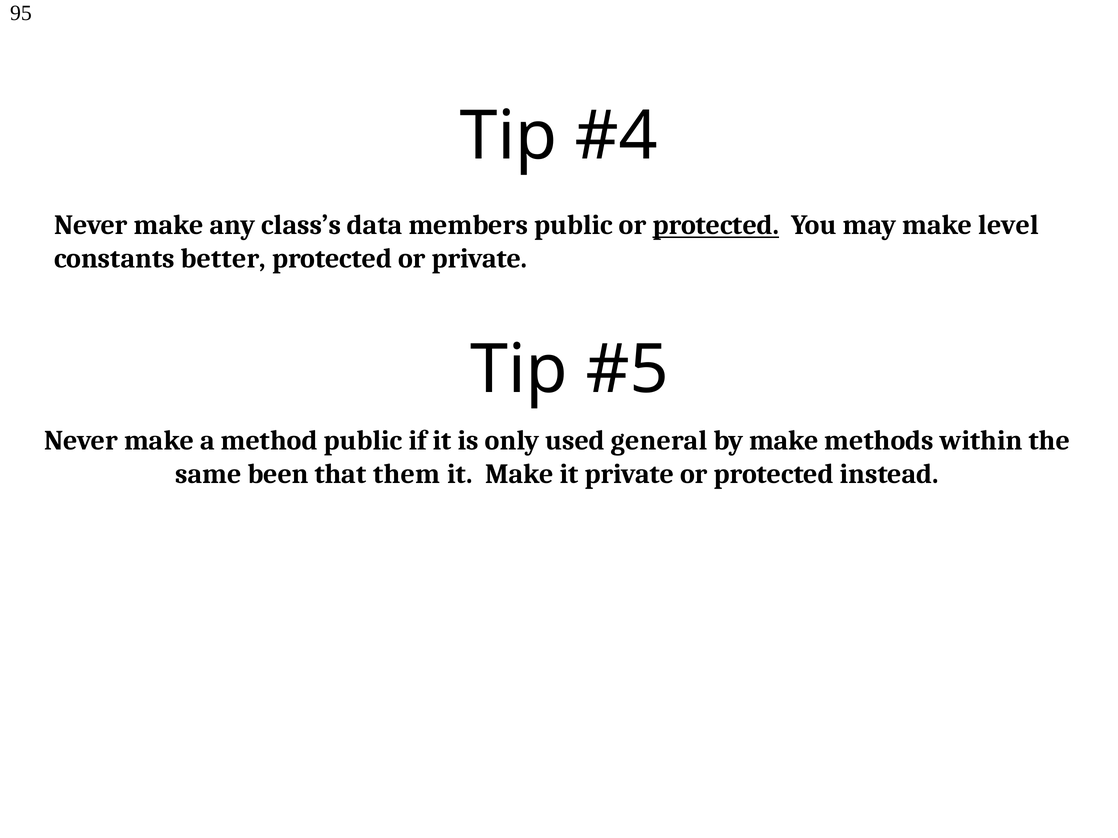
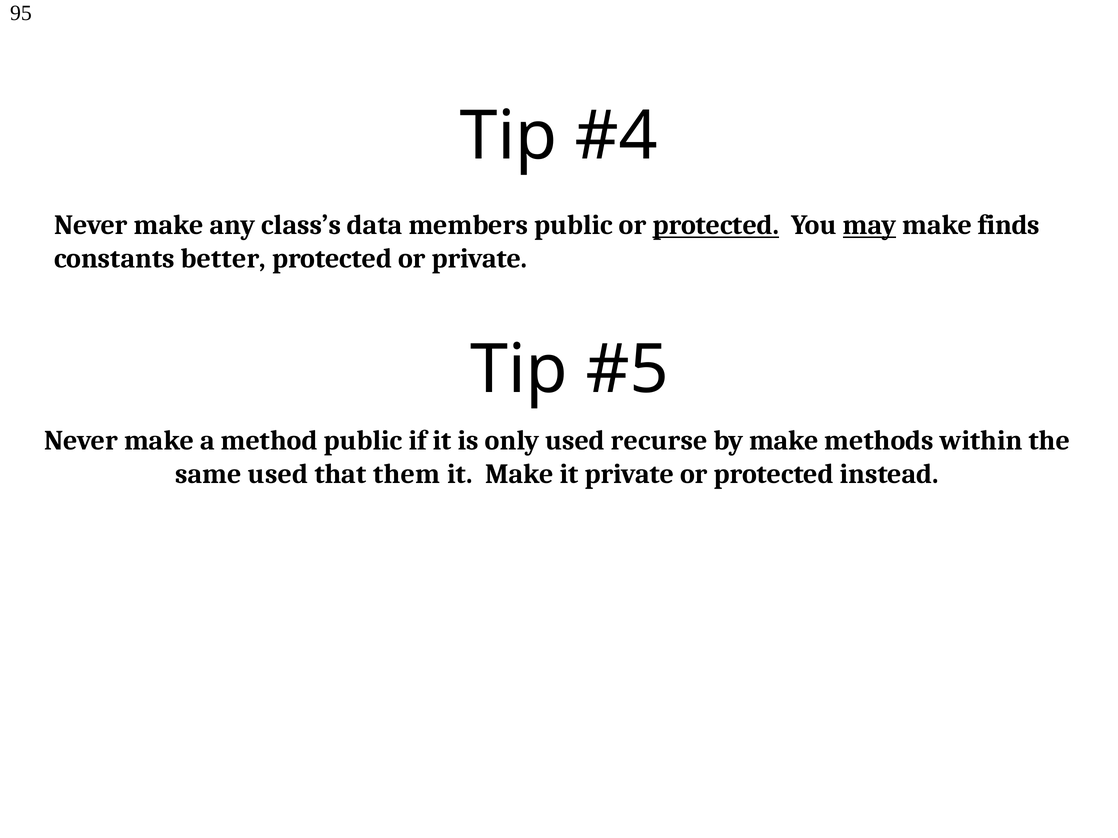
may underline: none -> present (870, 225)
level: level -> finds (1009, 225)
general: general -> recurse (659, 441)
same been: been -> used (278, 474)
